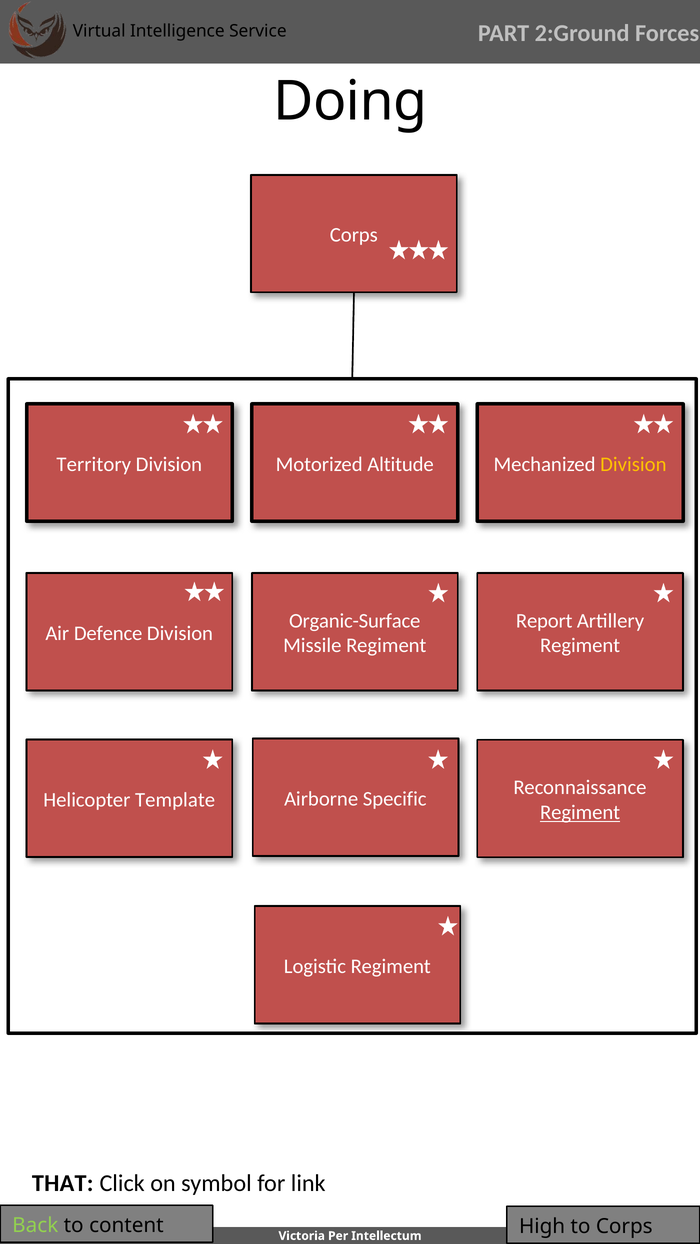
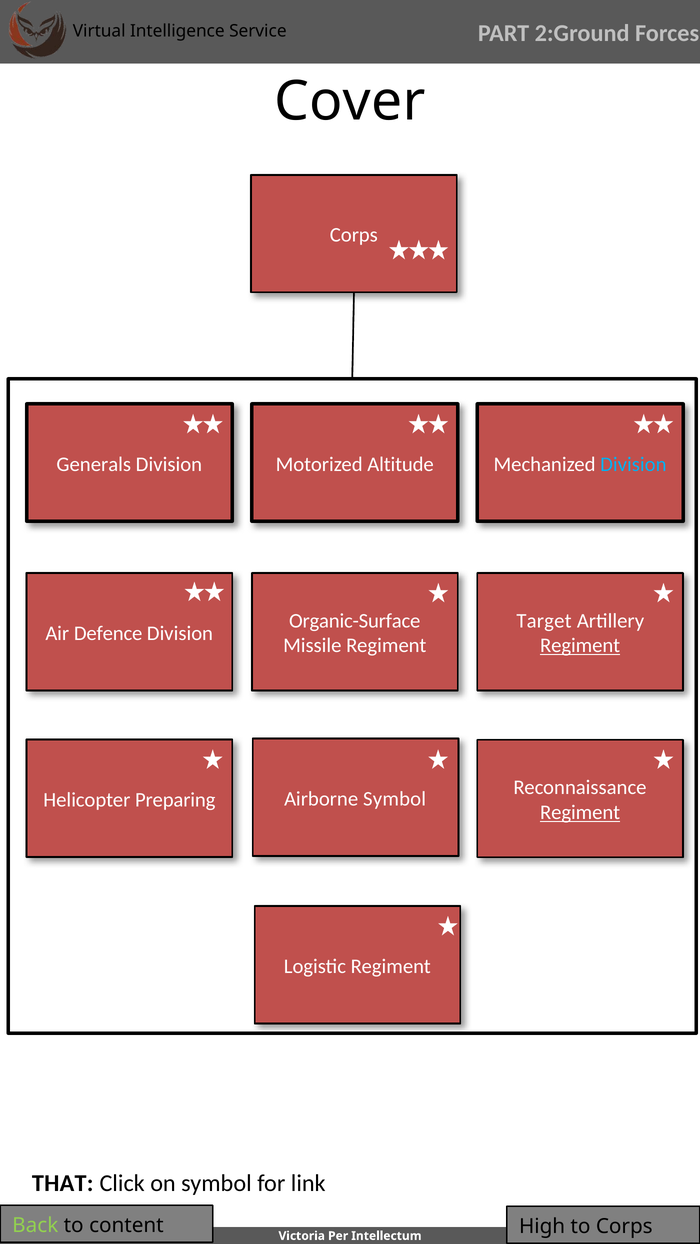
Doing: Doing -> Cover (350, 102)
Territory: Territory -> Generals (94, 464)
Division colour: yellow -> light blue (633, 464)
Report: Report -> Target (544, 621)
Regiment underline: none -> present (580, 646)
Airborne Specific: Specific -> Symbol (395, 799)
Template: Template -> Preparing (175, 800)
